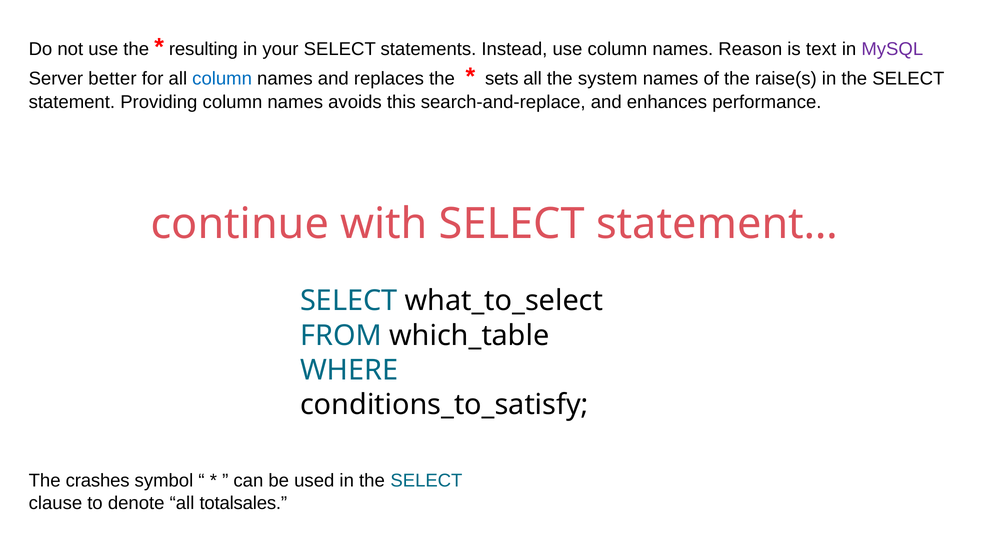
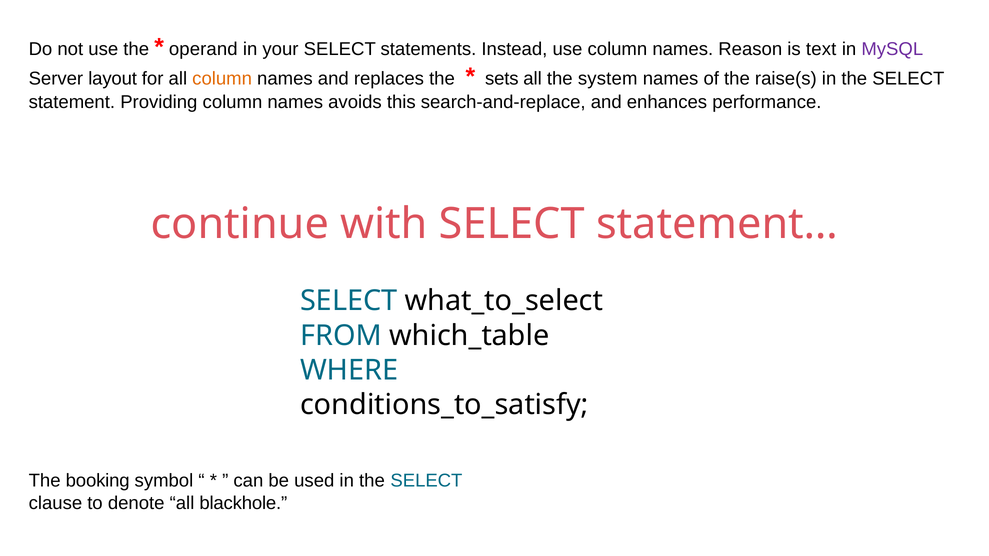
resulting: resulting -> operand (203, 49)
better: better -> layout (113, 79)
column colour: blue -> orange (222, 79)
crashes: crashes -> booking (98, 481)
totalsales: totalsales -> blackhole (243, 503)
